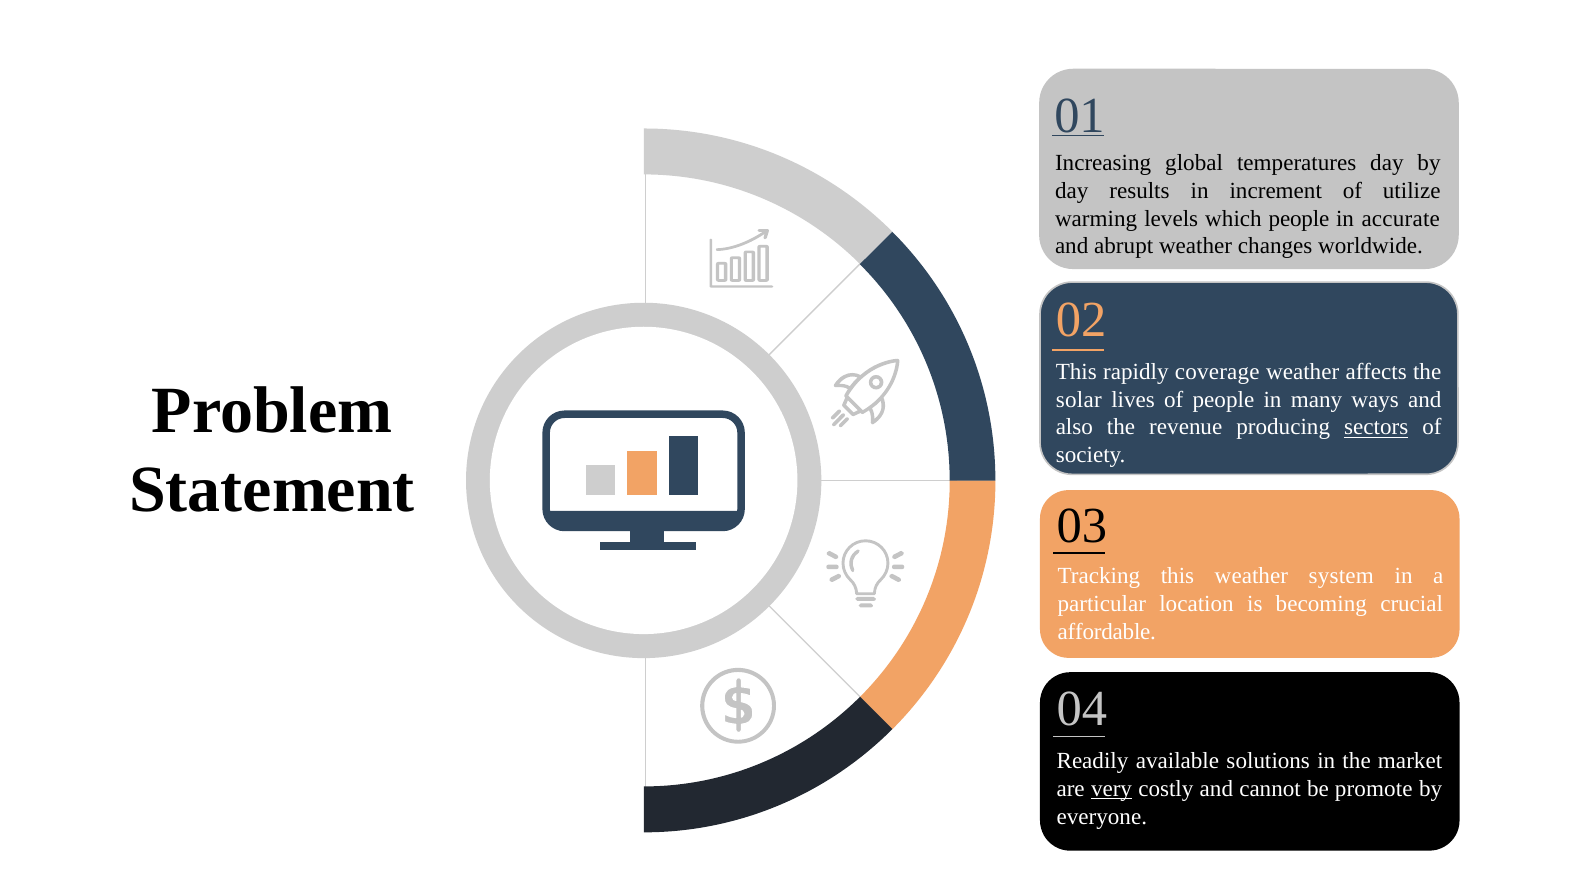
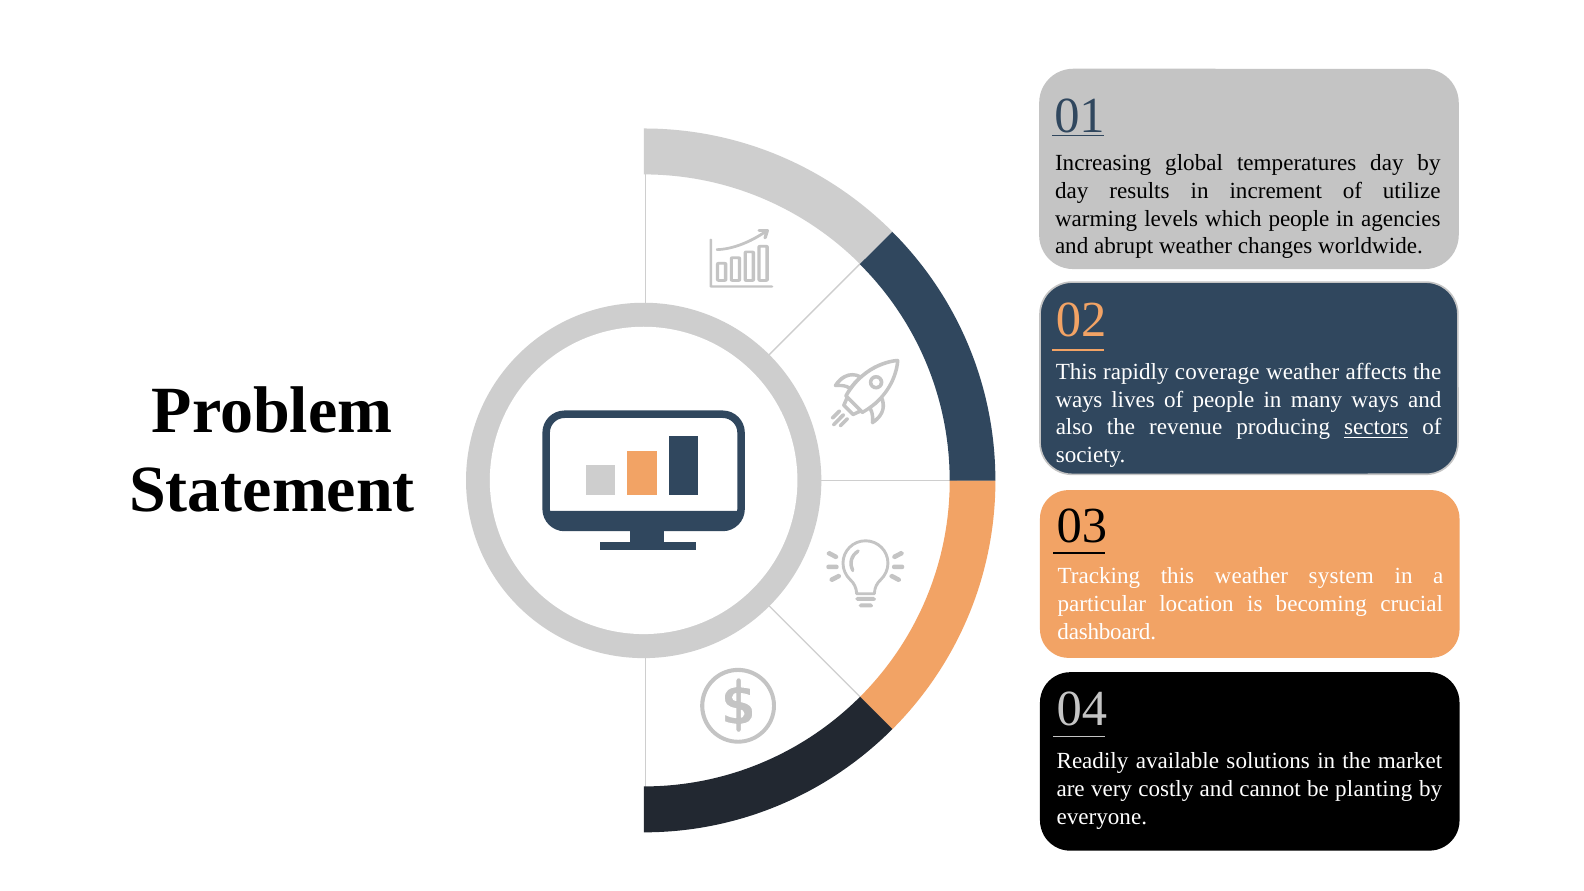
accurate: accurate -> agencies (1401, 219)
solar: solar -> ways (1079, 400)
affordable: affordable -> dashboard (1107, 632)
very underline: present -> none (1112, 789)
promote: promote -> planting (1374, 789)
